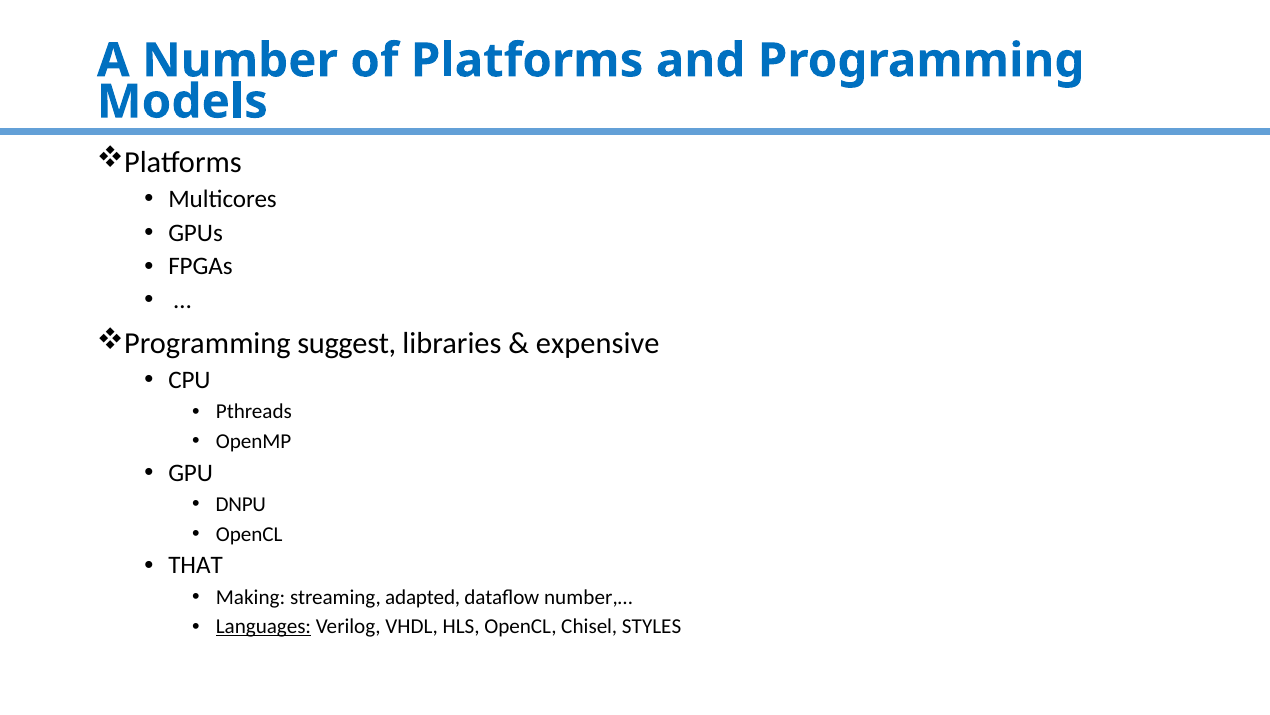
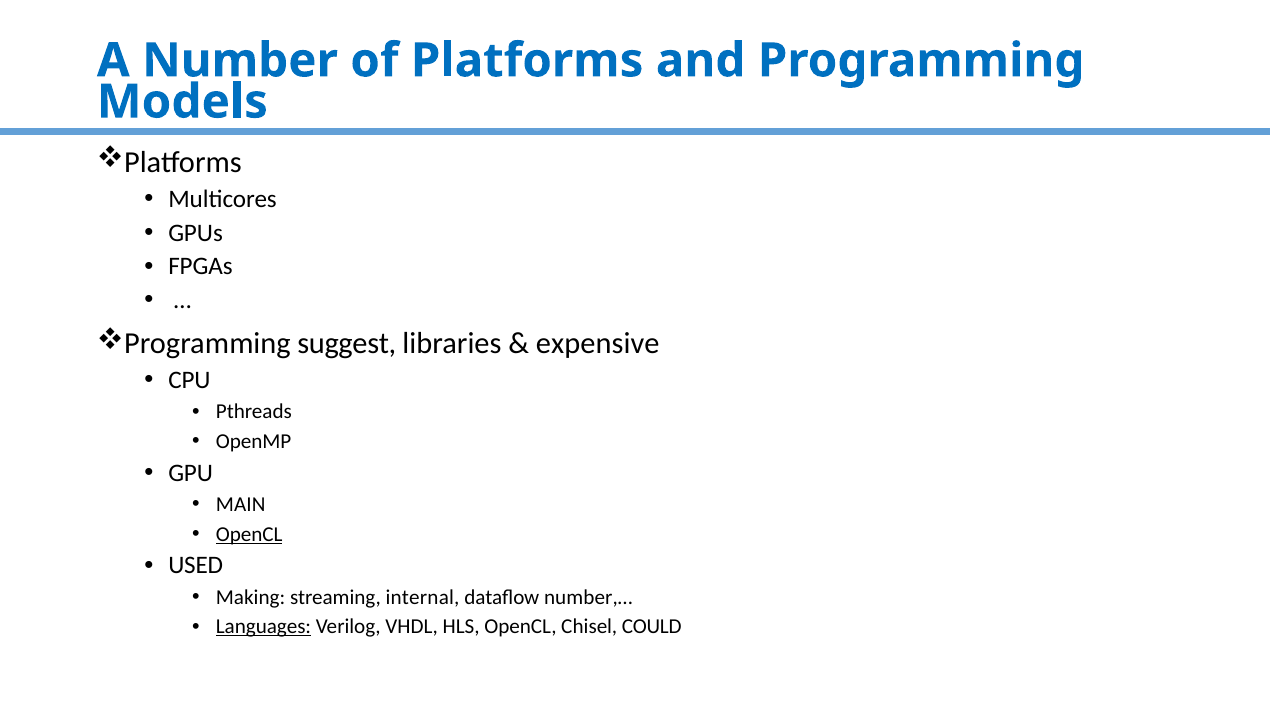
DNPU: DNPU -> MAIN (241, 504)
OpenCL underline: none -> present (249, 534)
THAT: THAT -> USED (196, 565)
adapted: adapted -> internal (423, 597)
STYLES: STYLES -> COULD (652, 626)
